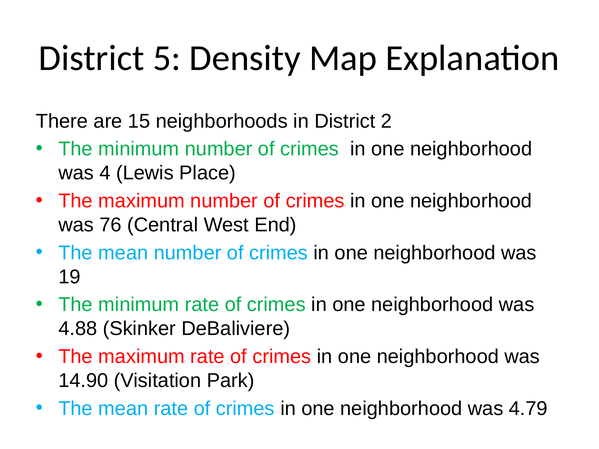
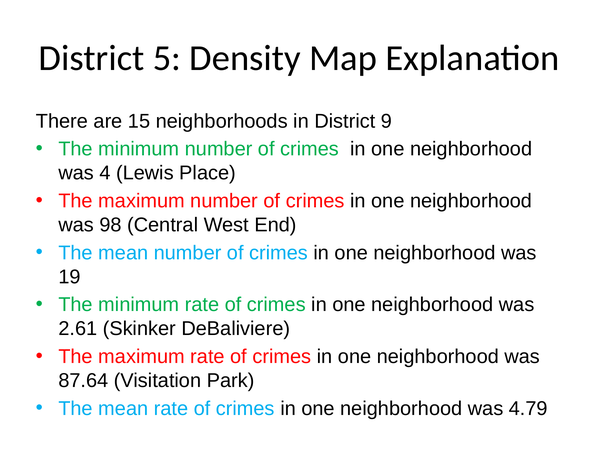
2: 2 -> 9 (386, 121)
76: 76 -> 98 (111, 225)
4.88: 4.88 -> 2.61 (78, 329)
14.90: 14.90 -> 87.64 (83, 381)
